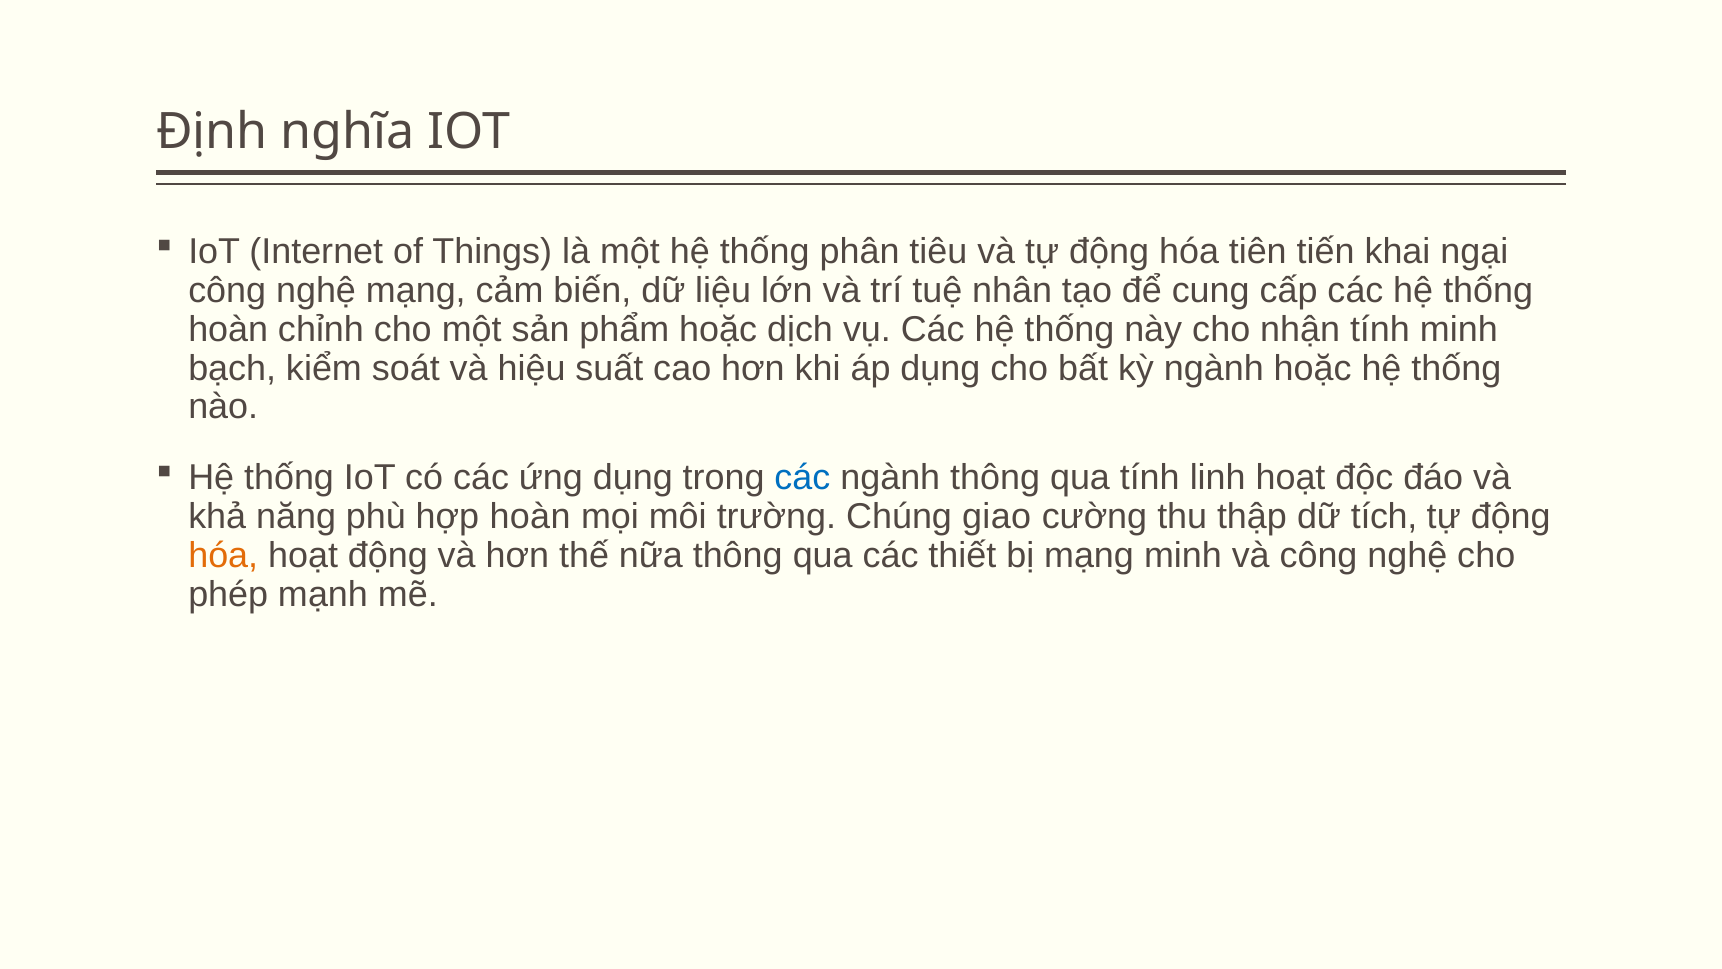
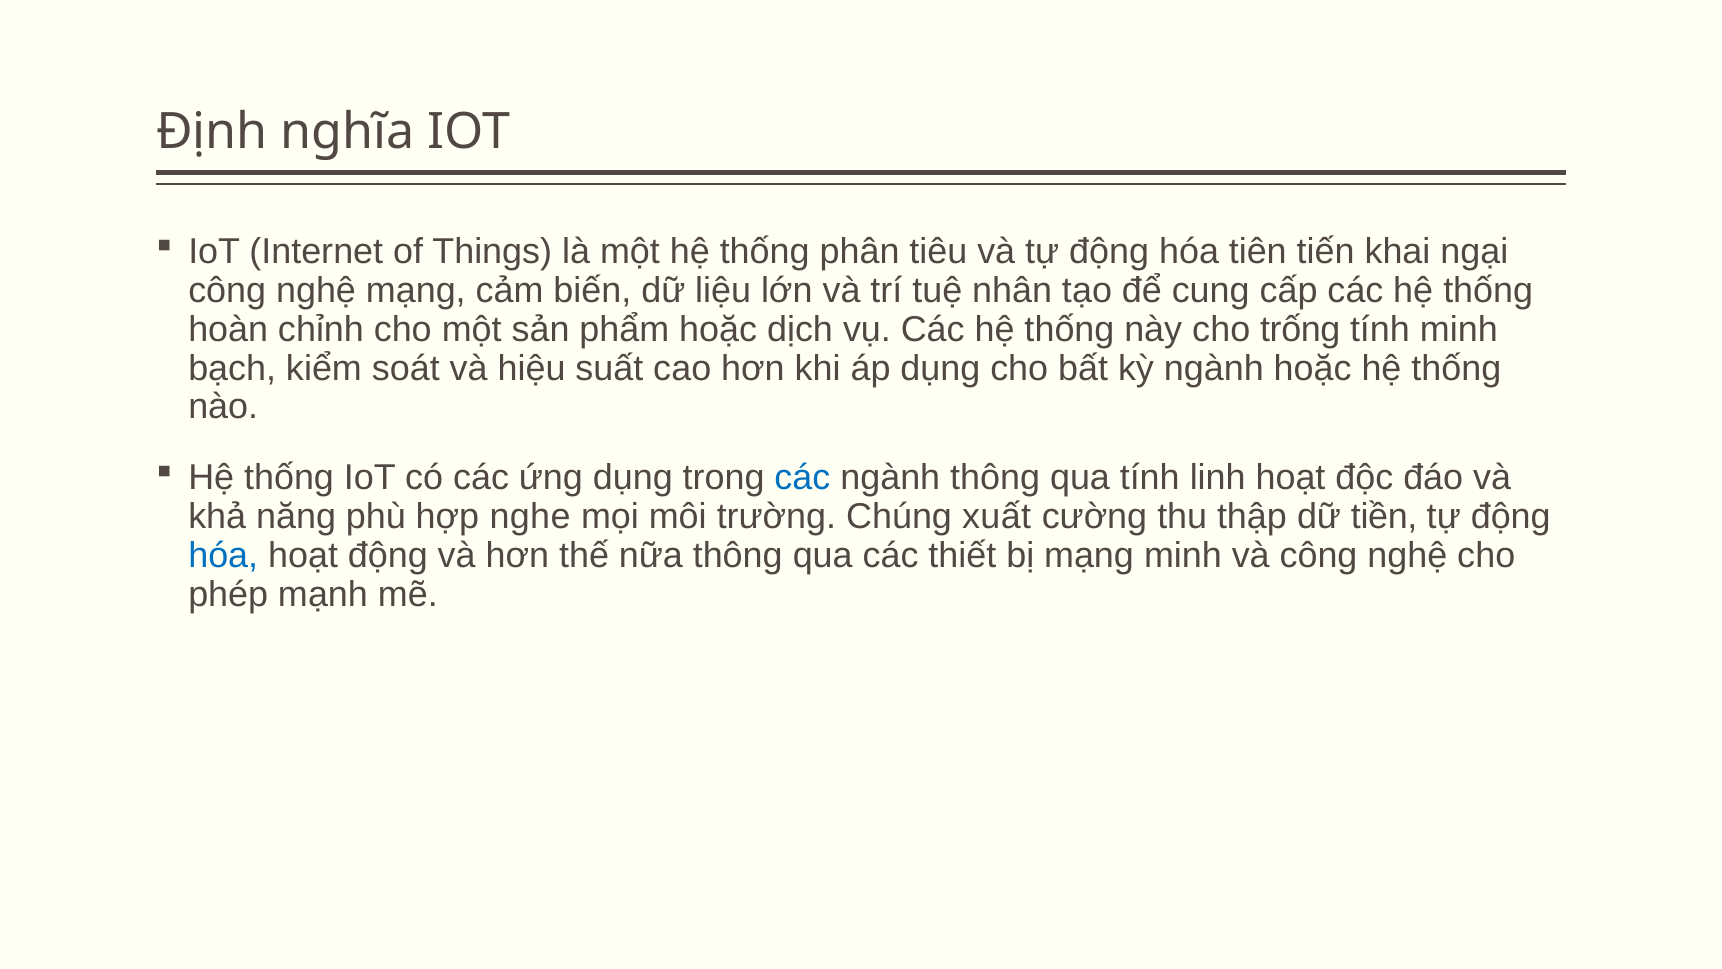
nhận: nhận -> trống (1300, 329)
hợp hoàn: hoàn -> nghe (530, 517)
giao: giao -> xuất (997, 517)
tích: tích -> tiền (1384, 517)
hóa colour: orange -> blue (223, 556)
